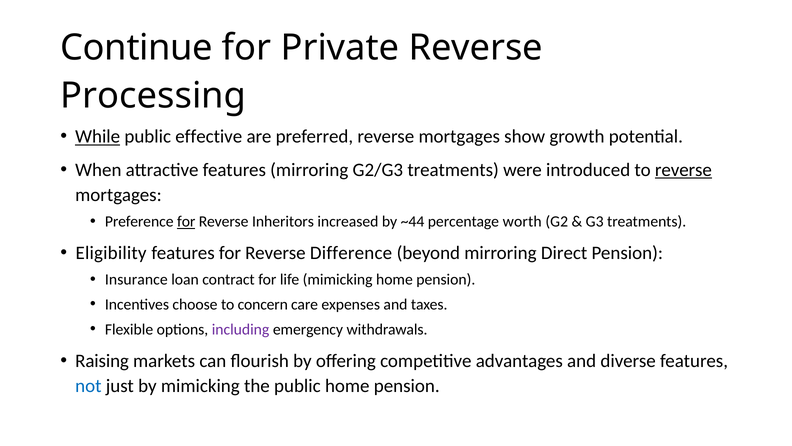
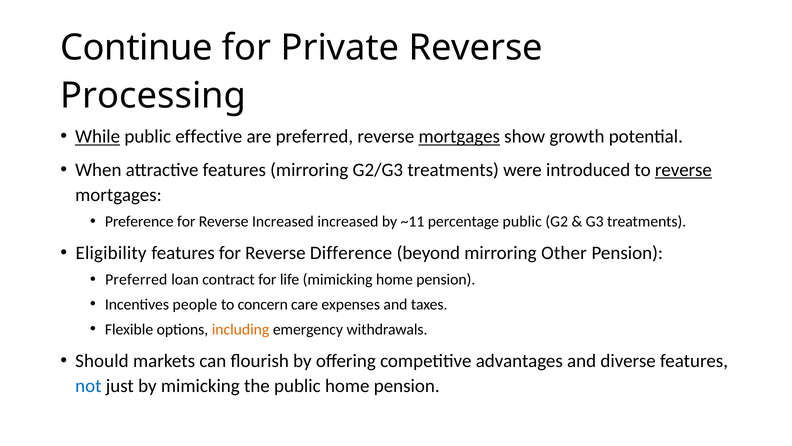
mortgages underline: none -> present (459, 137)
for underline: present -> none (186, 221)
Reverse Inheritors: Inheritors -> Increased (283, 221)
~44: ~44 -> ~11 (413, 221)
percentage worth: worth -> public (522, 221)
Direct: Direct -> Other (564, 253)
Insurance: Insurance -> Preferred (136, 279)
choose: choose -> people (195, 304)
including colour: purple -> orange (241, 329)
Raising: Raising -> Should (102, 361)
